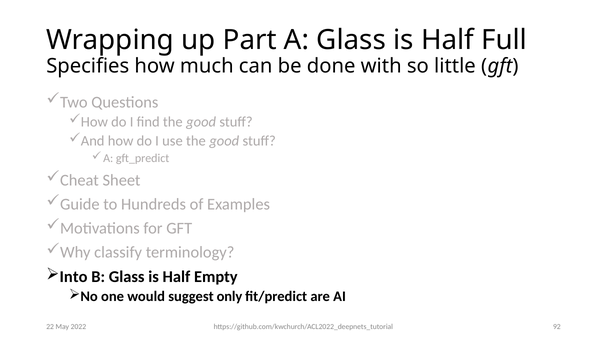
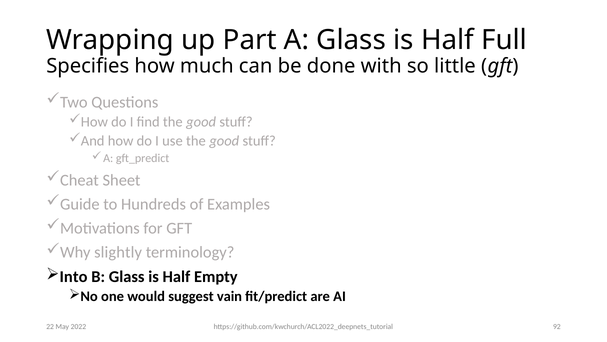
classify: classify -> slightly (118, 252)
only: only -> vain (229, 296)
